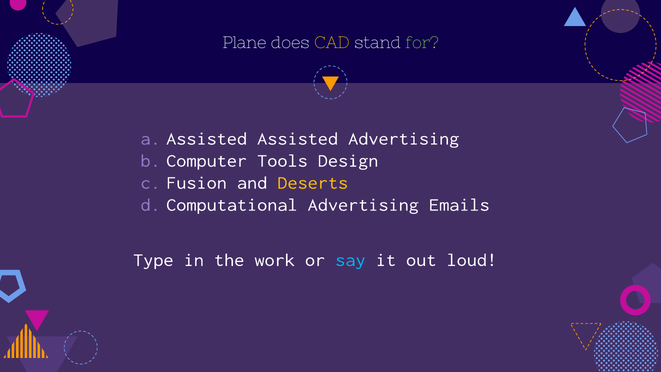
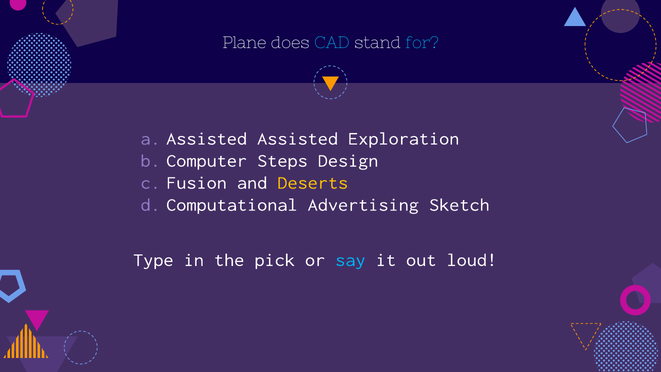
CAD colour: yellow -> light blue (332, 43)
for colour: light green -> light blue (422, 43)
Assisted Advertising: Advertising -> Exploration (404, 138)
Tools: Tools -> Steps (282, 160)
Emails: Emails -> Sketch (459, 205)
work: work -> pick (275, 260)
